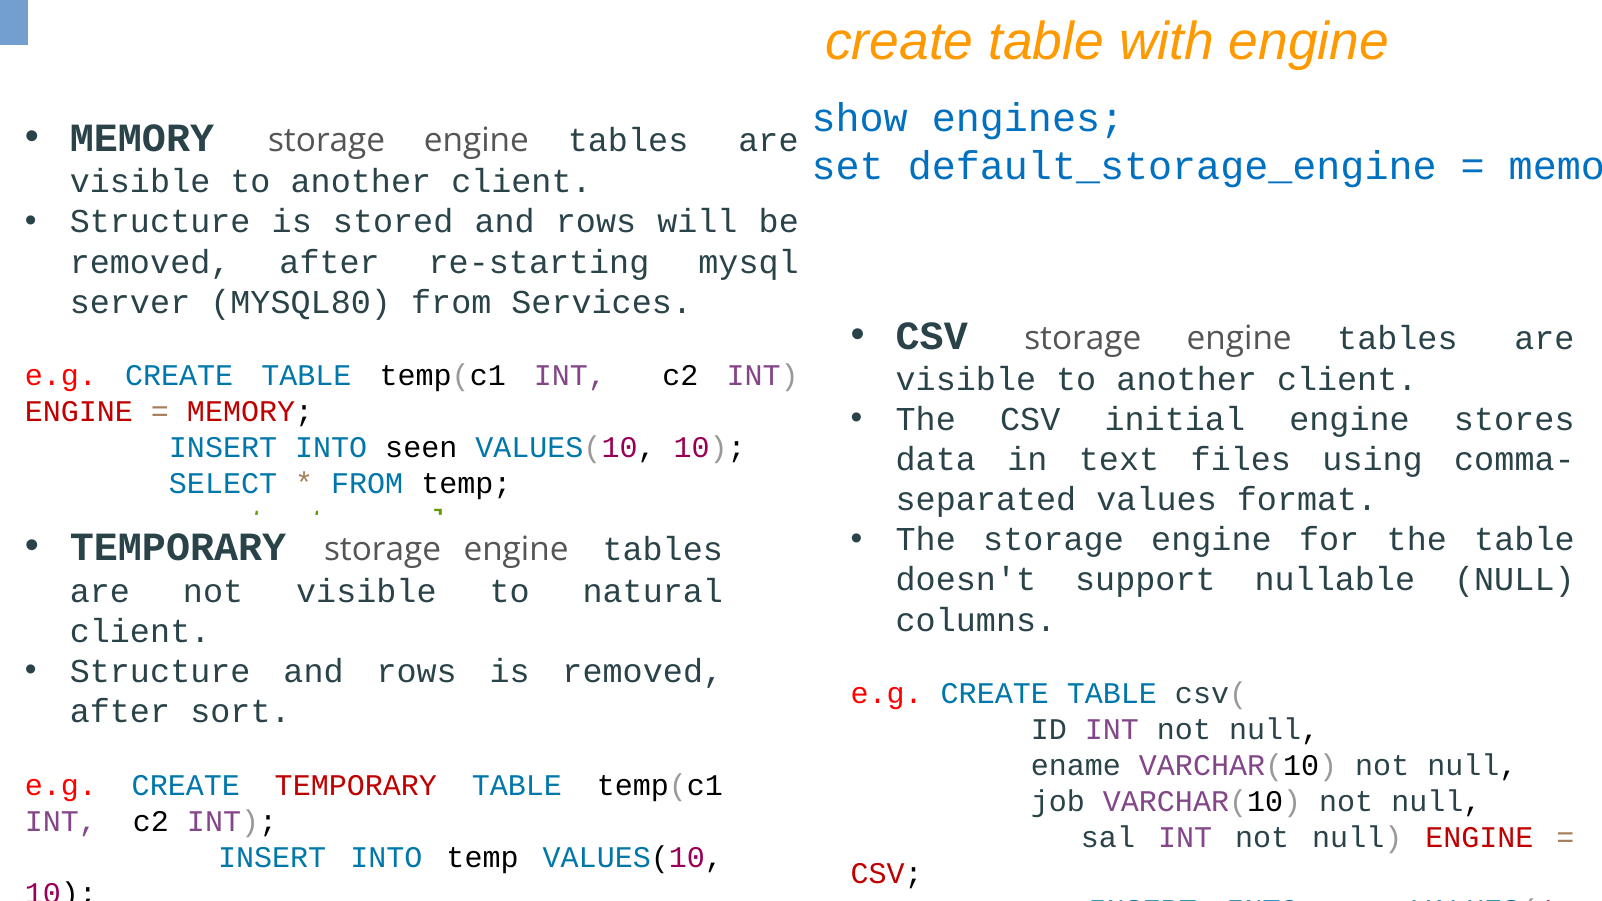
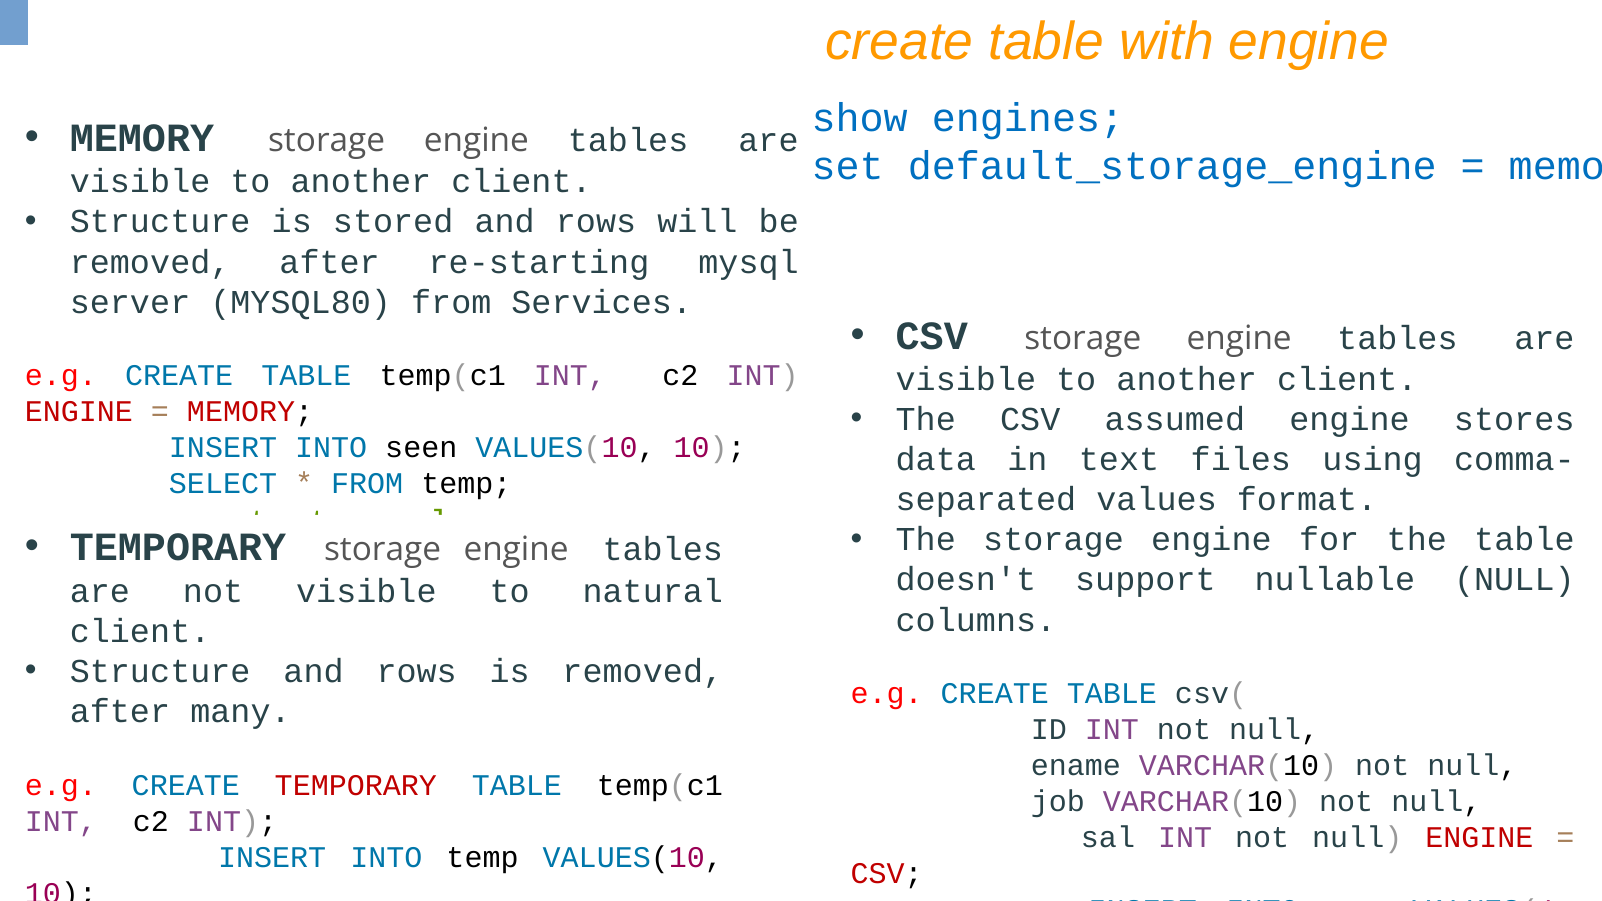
initial: initial -> assumed (1175, 420)
sort: sort -> many (240, 711)
